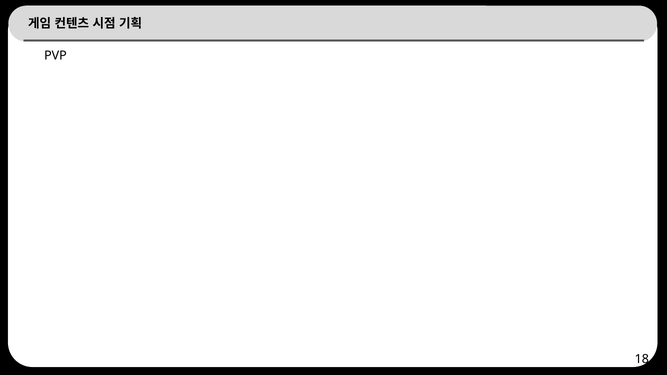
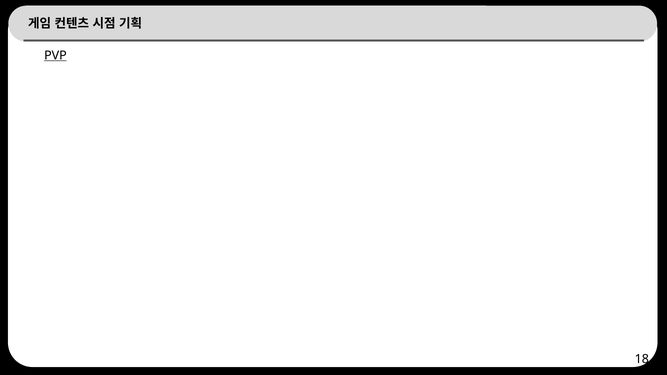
PVP underline: none -> present (55, 55)
